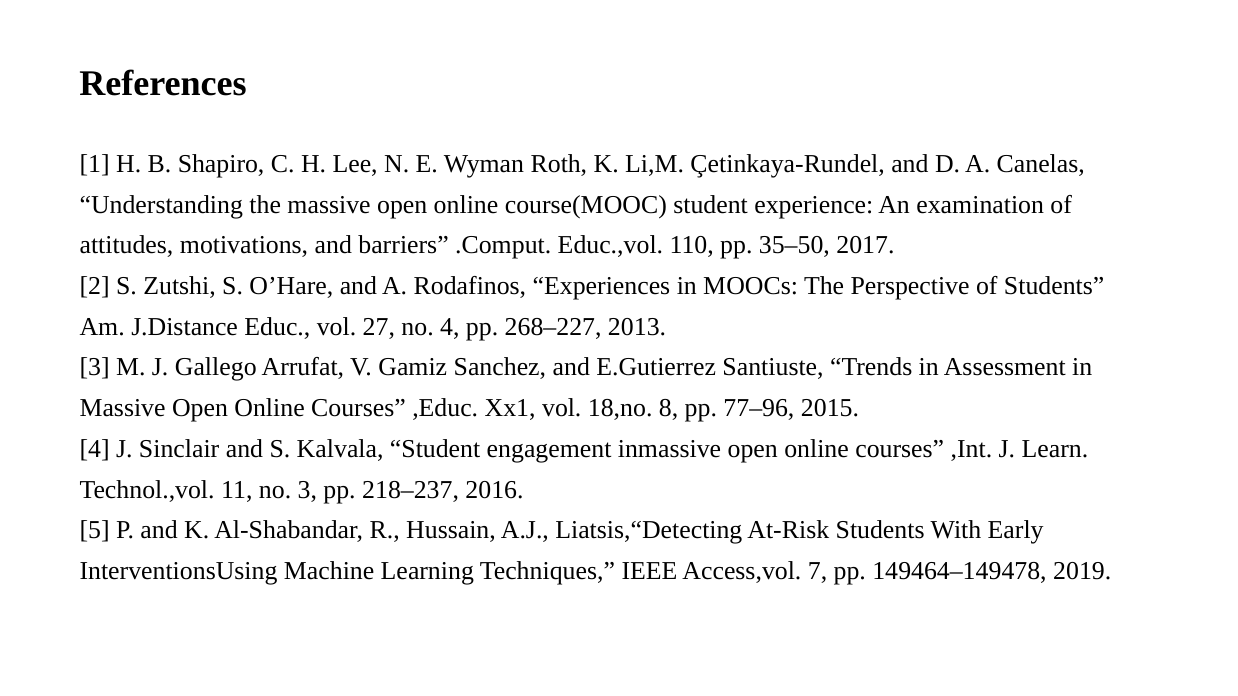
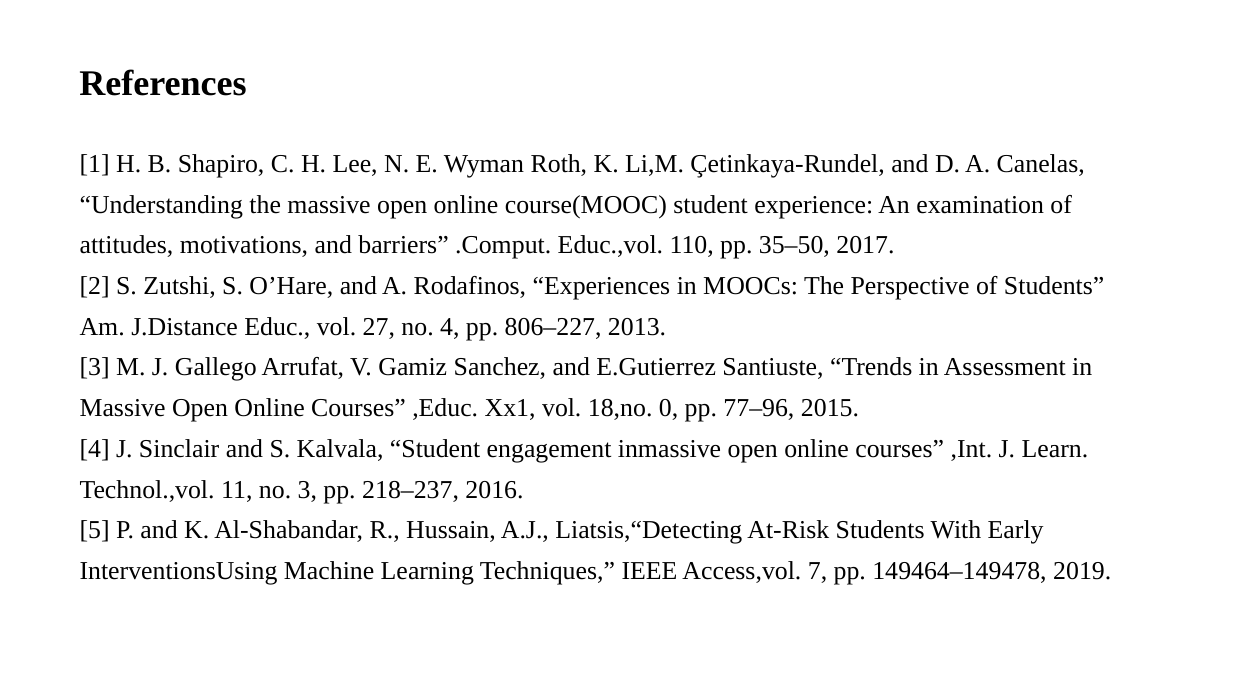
268–227: 268–227 -> 806–227 (553, 327)
8: 8 -> 0 (669, 408)
